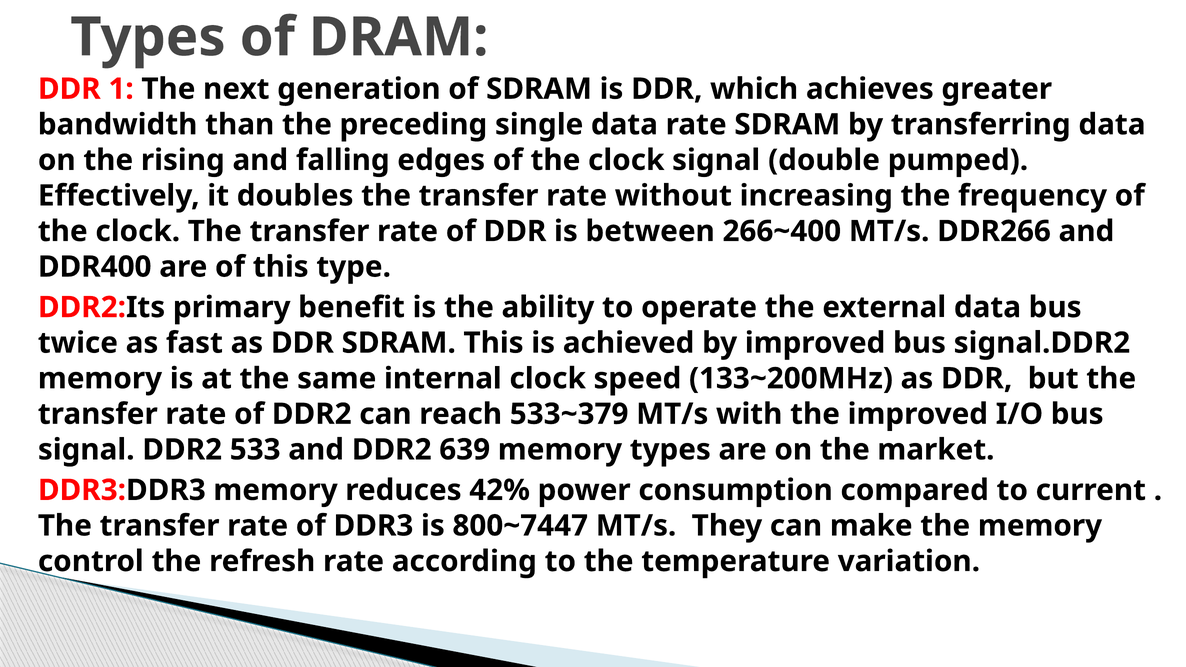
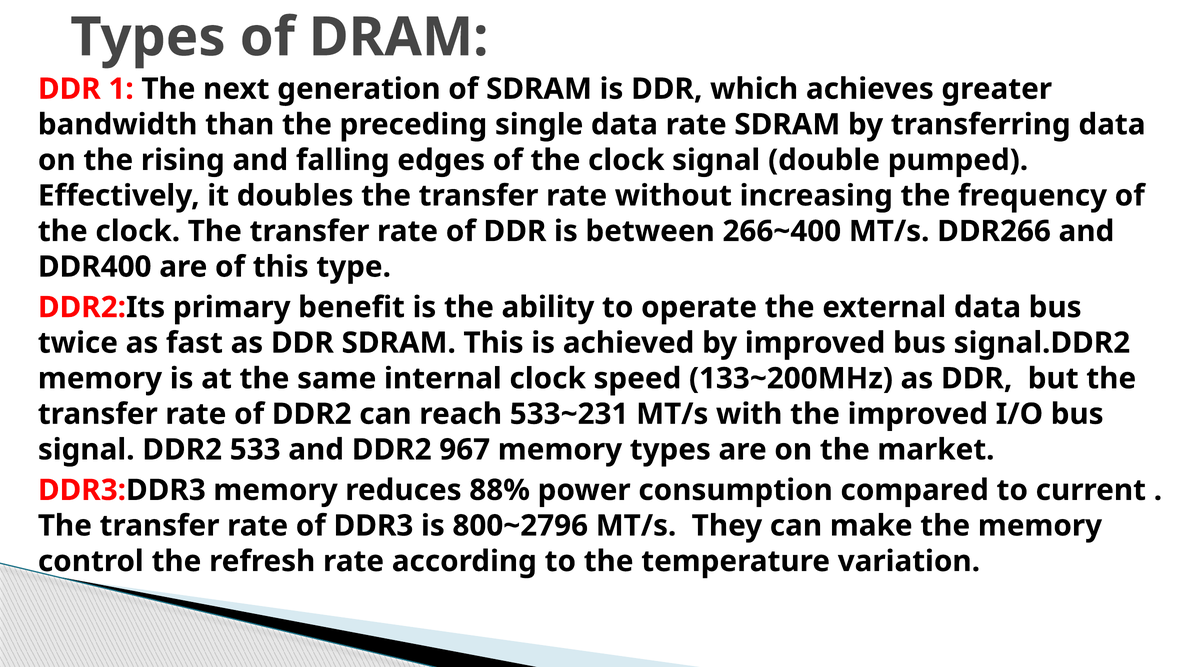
533~379: 533~379 -> 533~231 (569, 414)
639: 639 -> 967 (465, 450)
42%: 42% -> 88% (500, 490)
800~7447: 800~7447 -> 800~2796 (520, 526)
